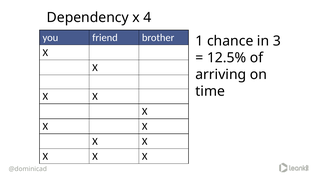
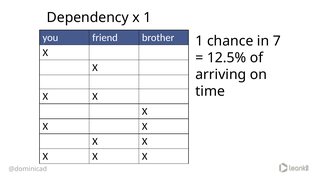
Dependency x 4: 4 -> 1 (147, 17)
3: 3 -> 7 (277, 41)
